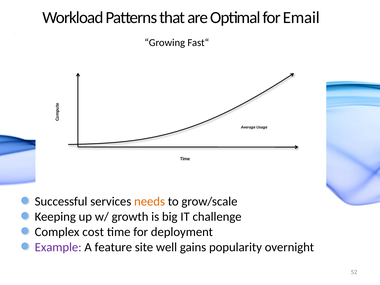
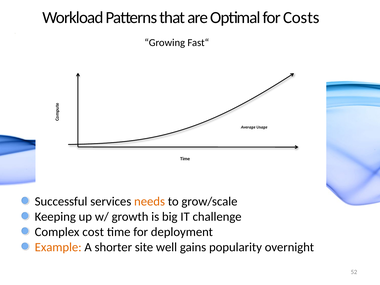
Email: Email -> Costs (301, 18)
Example colour: purple -> orange (58, 247)
feature: feature -> shorter (113, 247)
